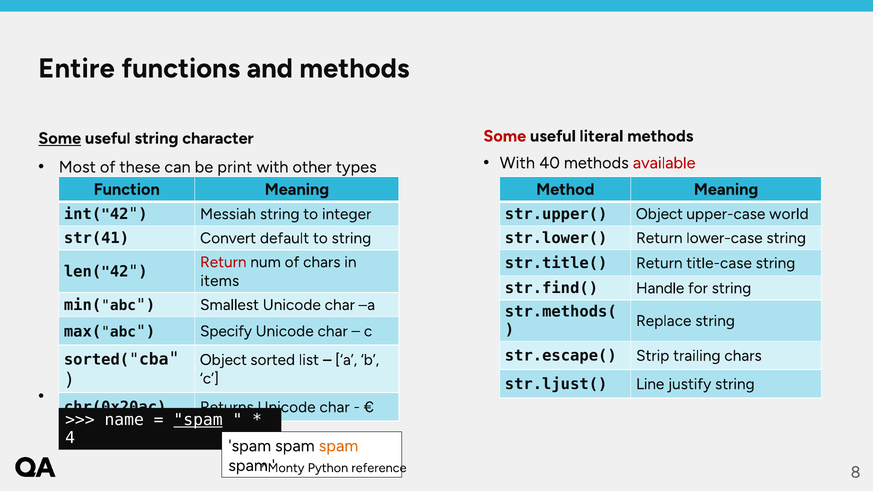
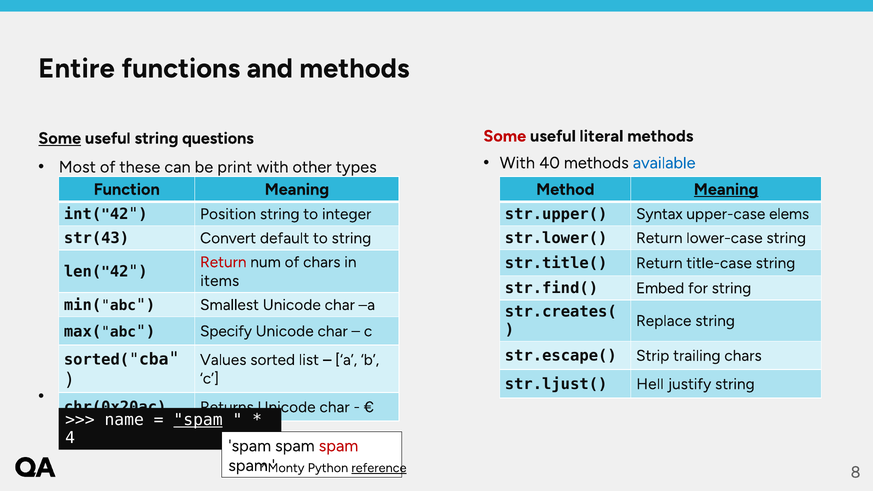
character: character -> questions (218, 138)
available colour: red -> blue (664, 163)
Meaning underline: none -> present (726, 189)
Messiah: Messiah -> Position (228, 214)
str.upper( Object: Object -> Syntax (659, 214)
world: world -> elems (789, 214)
str(41: str(41 -> str(43 (97, 238)
Handle: Handle -> Embed (660, 288)
str.methods(: str.methods( -> str.creates( (561, 312)
Object: Object -> Values (223, 360)
Line: Line -> Hell (650, 384)
spam colour: orange -> red (338, 446)
reference underline: none -> present (379, 468)
